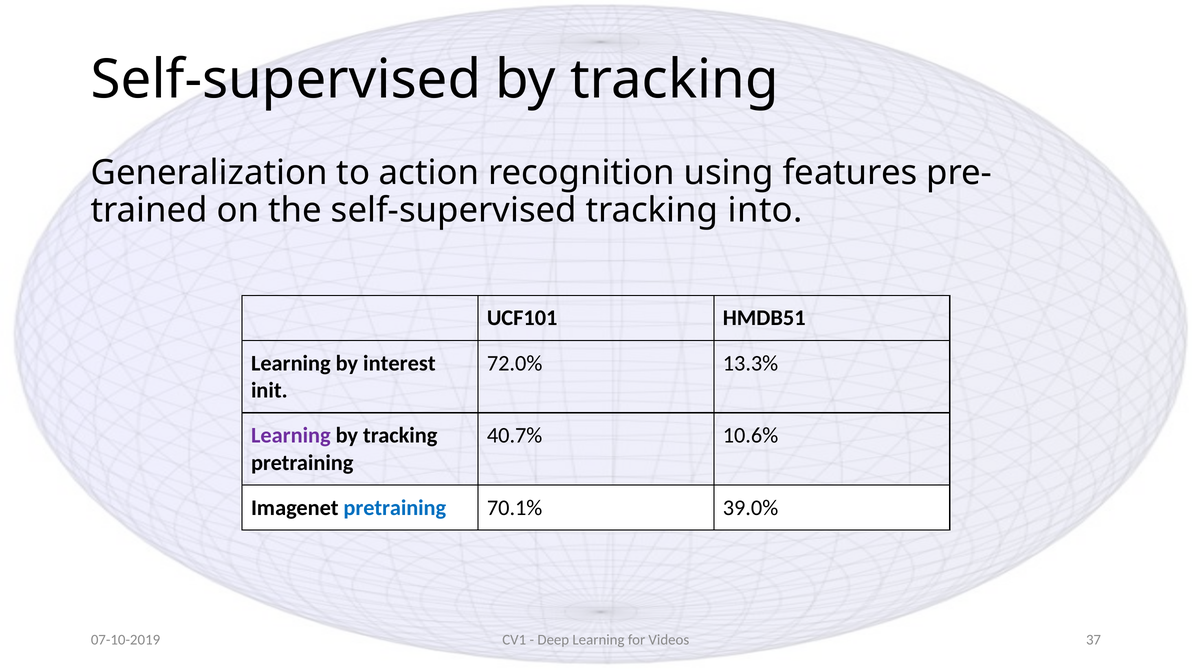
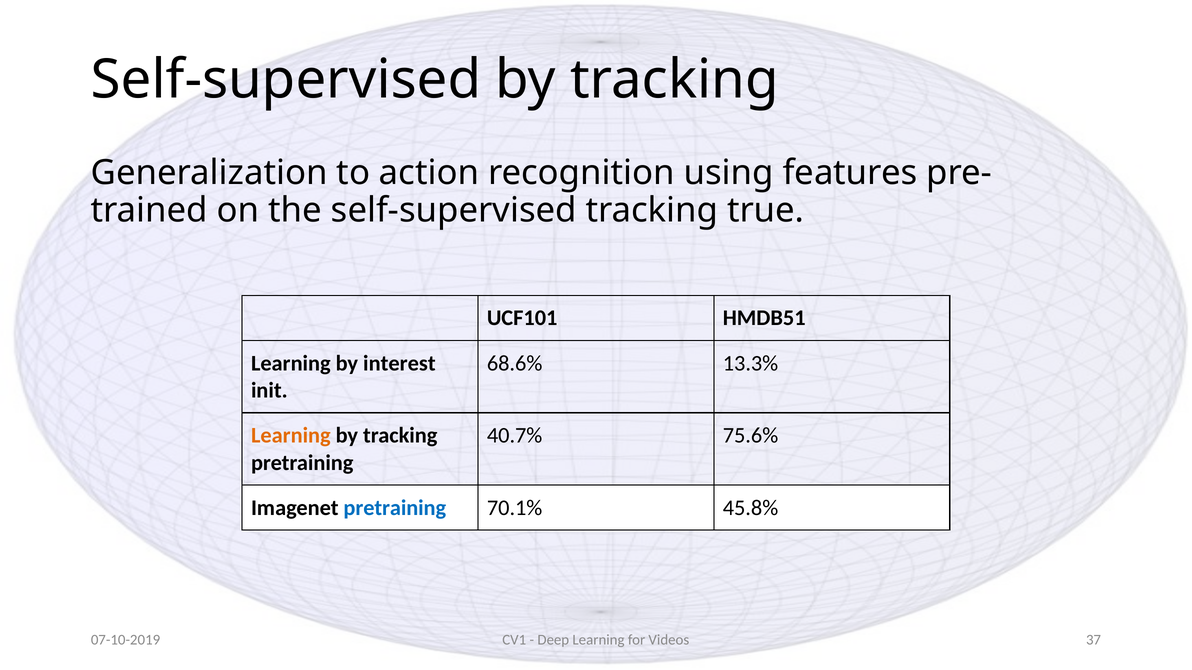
into: into -> true (766, 211)
72.0%: 72.0% -> 68.6% (515, 363)
Learning colour: purple -> orange (291, 436)
10.6%: 10.6% -> 75.6% (751, 436)
39.0%: 39.0% -> 45.8% (751, 508)
